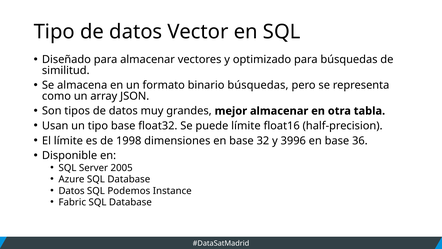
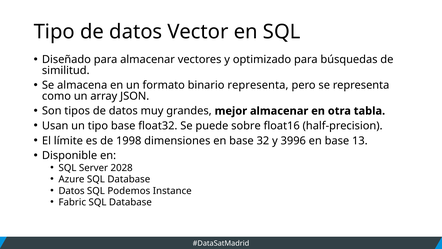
binario búsquedas: búsquedas -> representa (258, 85)
puede límite: límite -> sobre (246, 126)
36: 36 -> 13 (360, 141)
2005: 2005 -> 2028 (122, 168)
